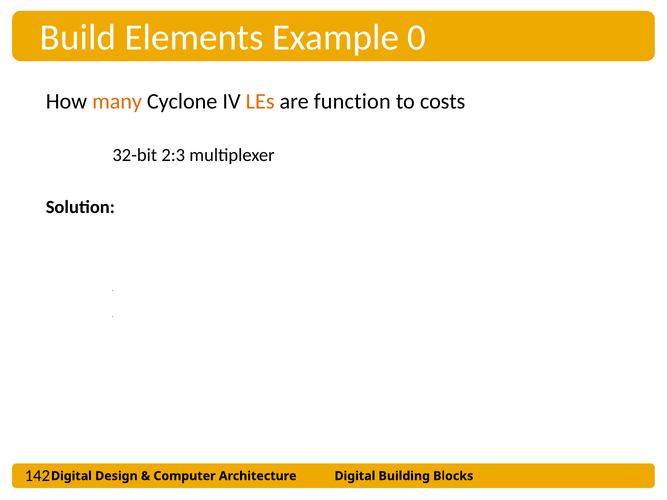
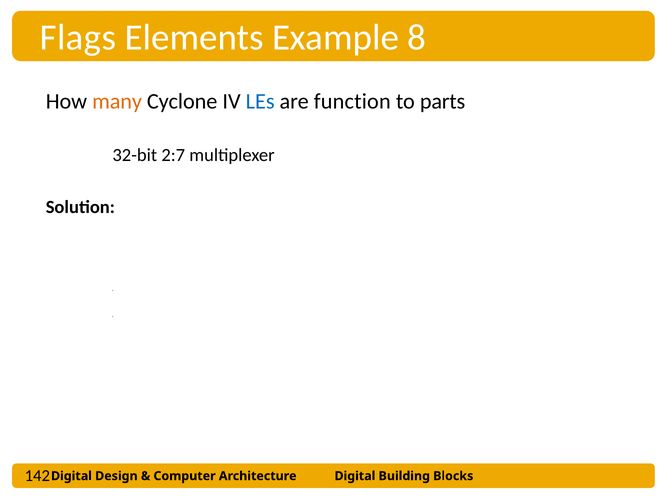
Build: Build -> Flags (78, 38)
0: 0 -> 8 (417, 38)
LEs colour: orange -> blue (260, 102)
costs: costs -> parts (443, 102)
2:3: 2:3 -> 2:7 (173, 155)
